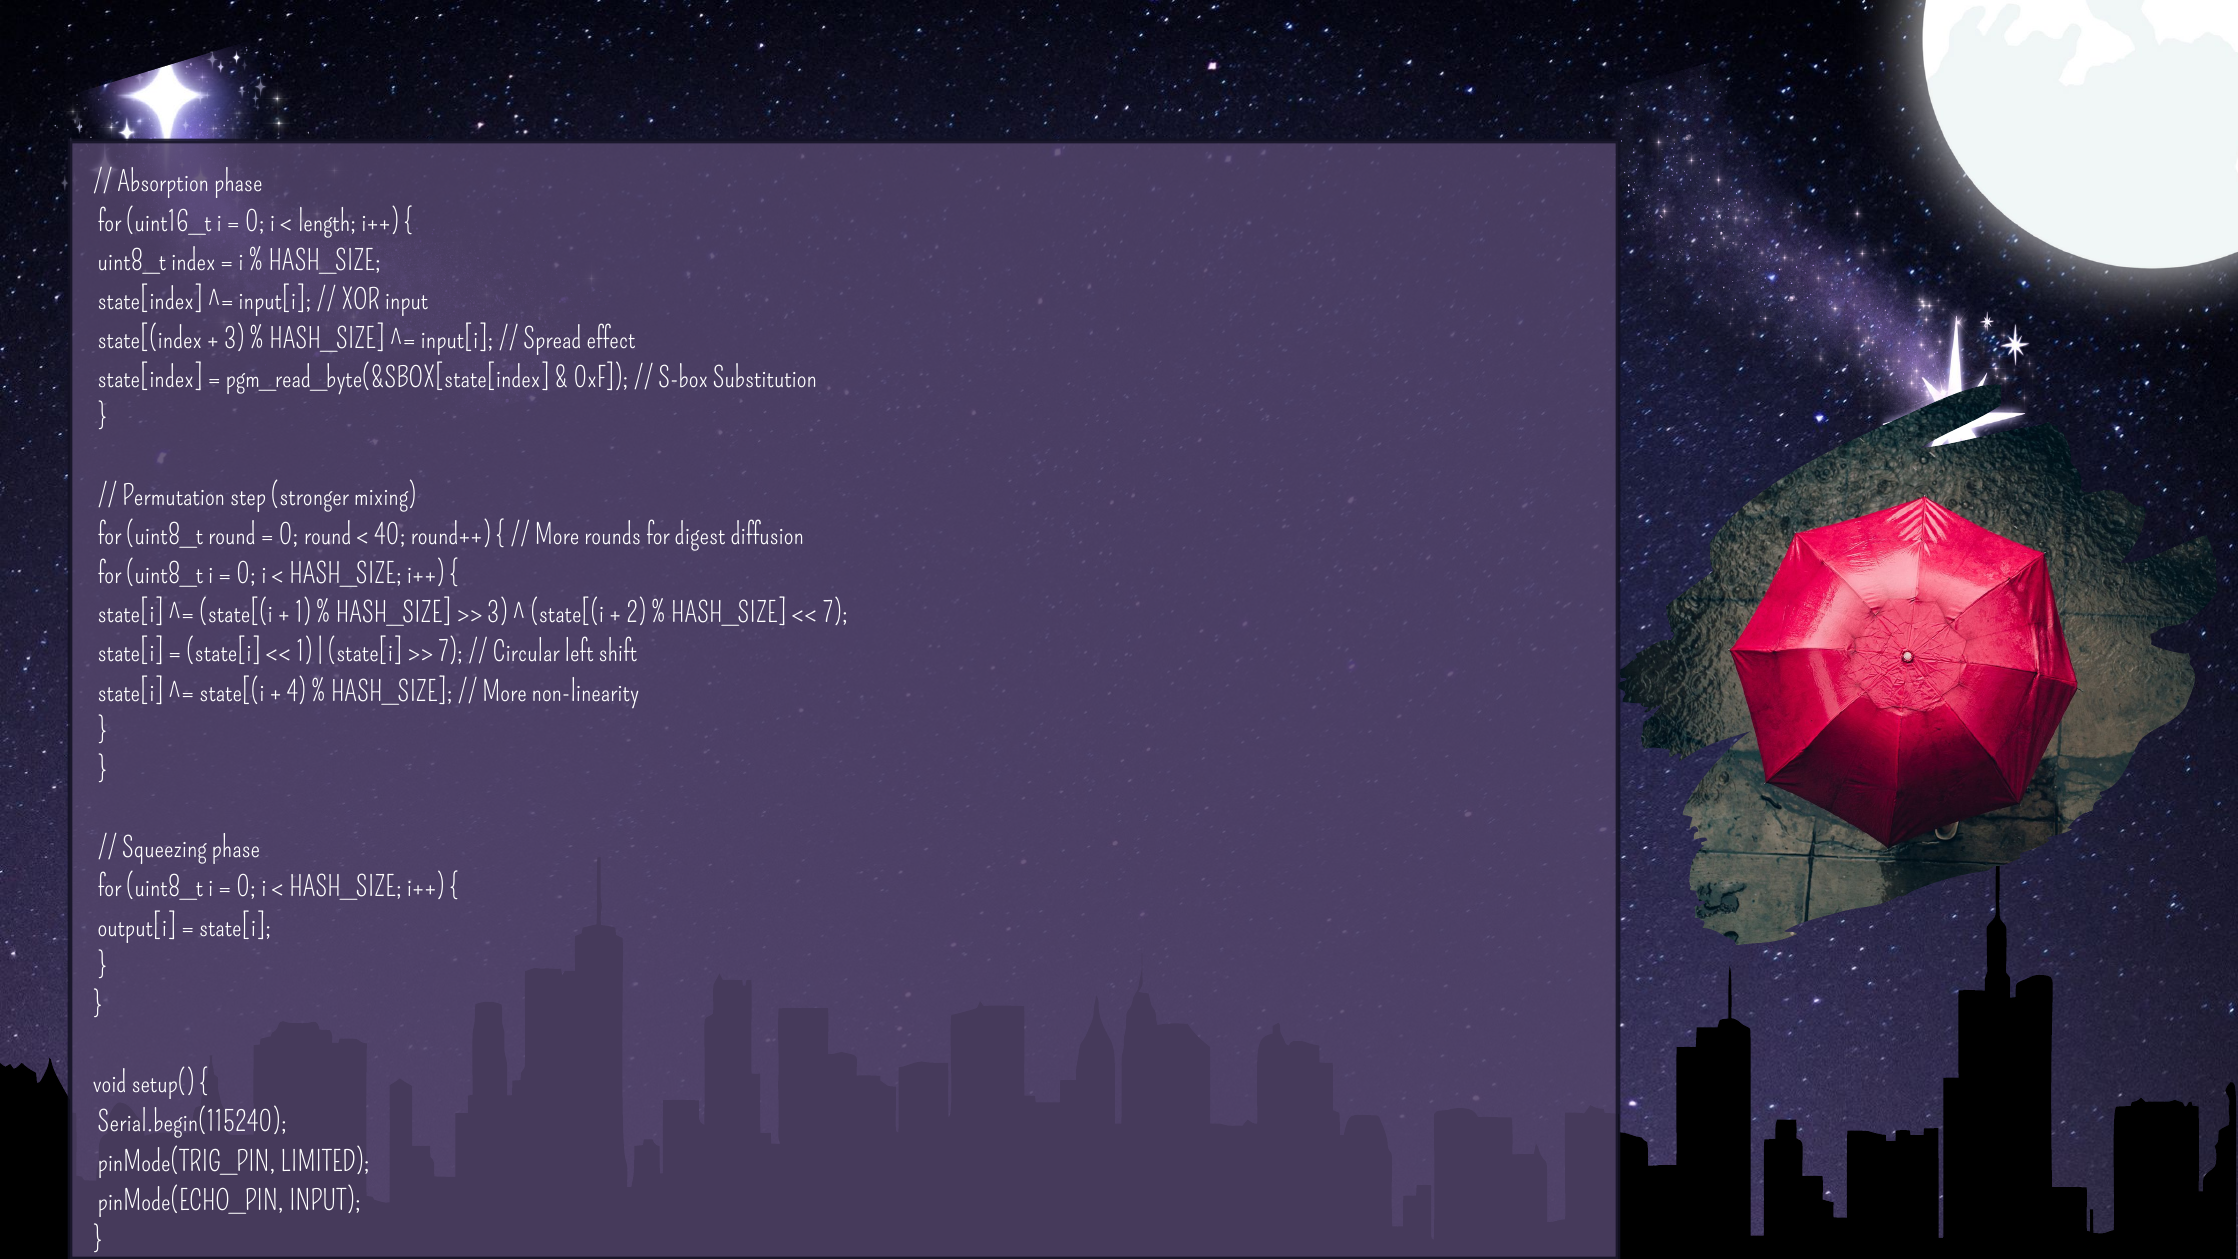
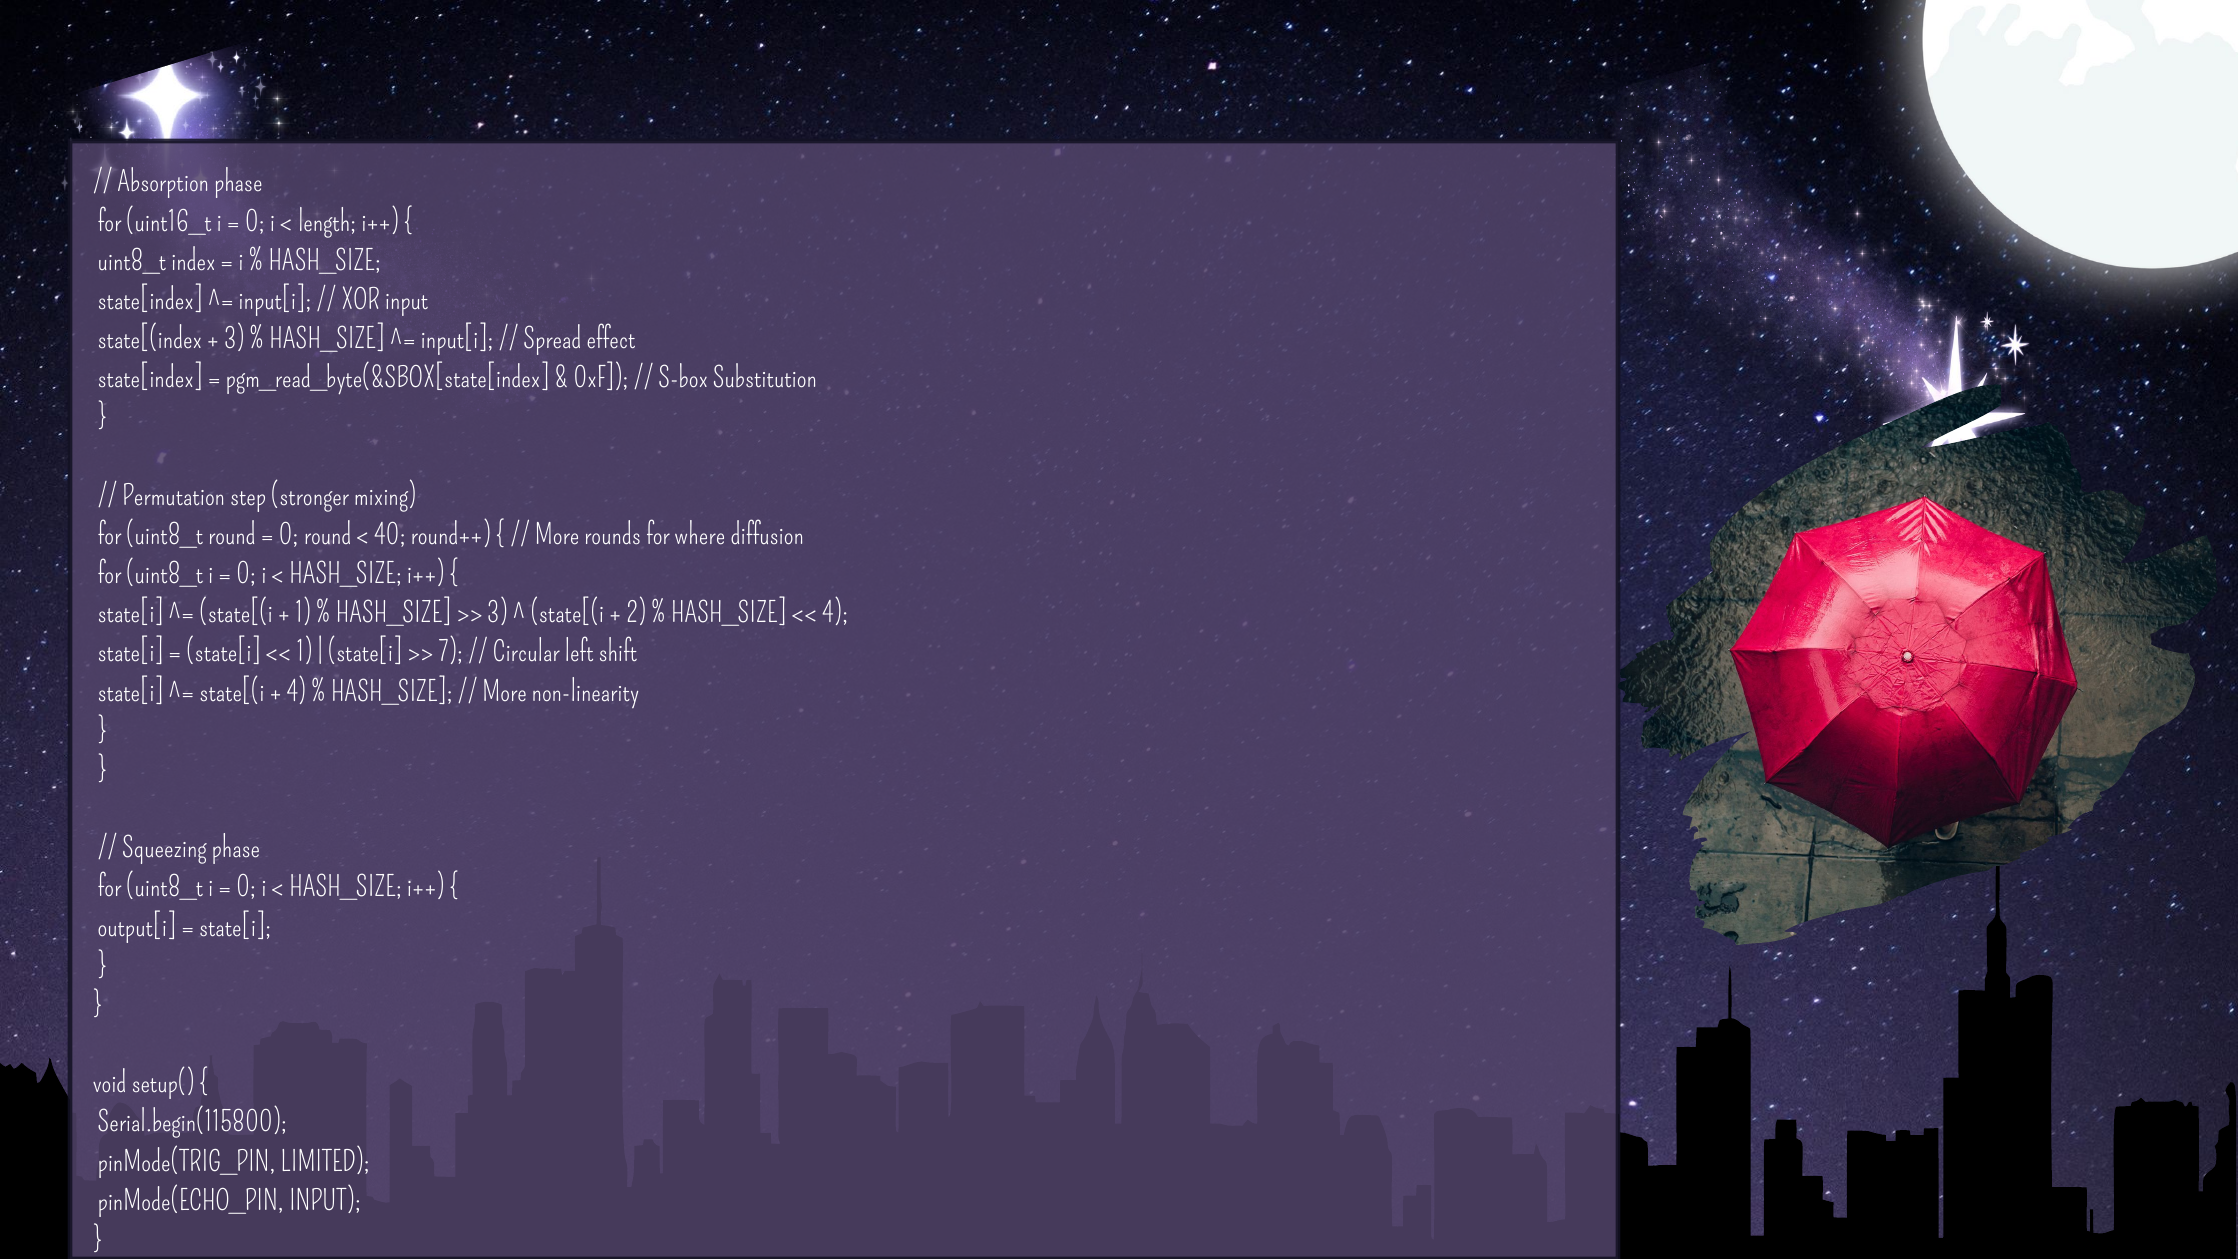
digest: digest -> where (700, 535)
7: 7 -> 4 (835, 613)
Serial.begin(115240: Serial.begin(115240 -> Serial.begin(115800 (192, 1123)
